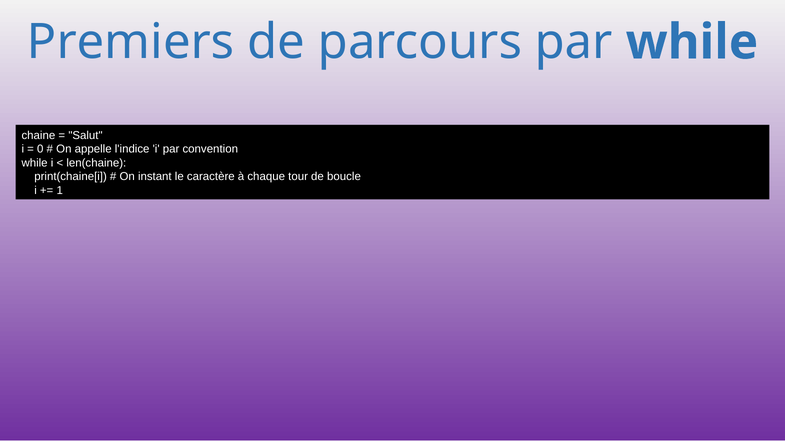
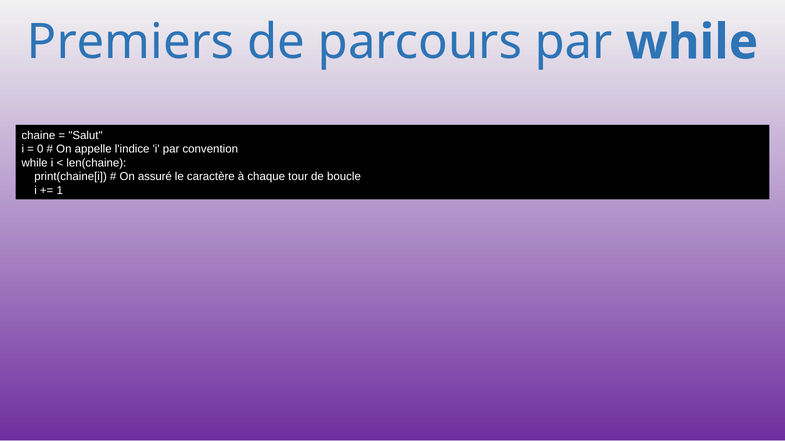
instant: instant -> assuré (155, 177)
